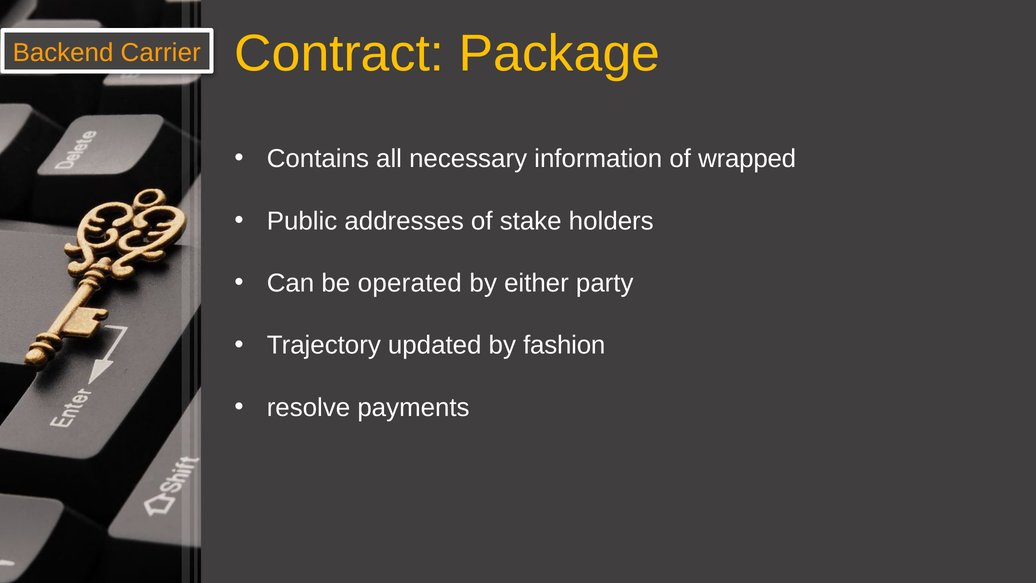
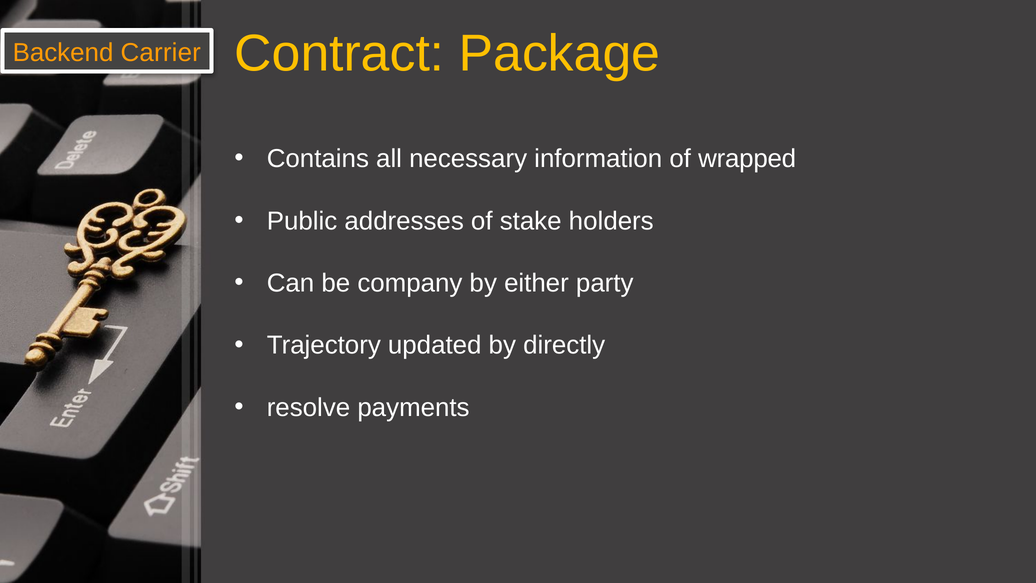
operated: operated -> company (410, 283)
fashion: fashion -> directly (564, 345)
